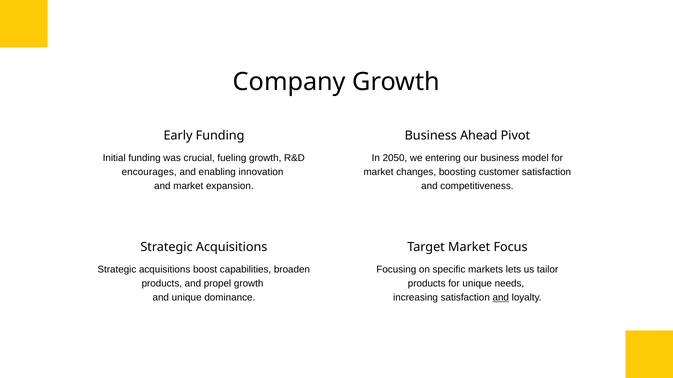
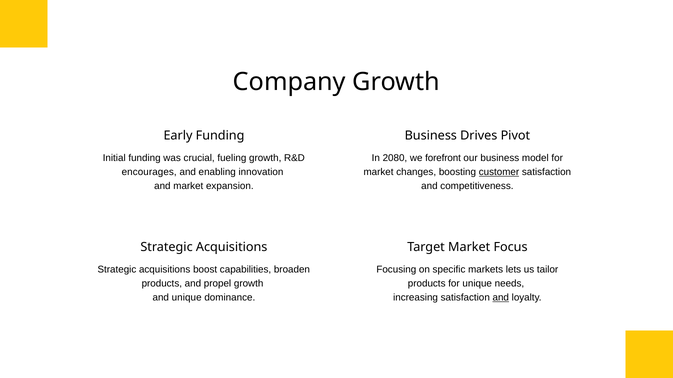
Ahead: Ahead -> Drives (479, 136)
2050: 2050 -> 2080 (395, 158)
entering: entering -> forefront (443, 158)
customer underline: none -> present (499, 172)
